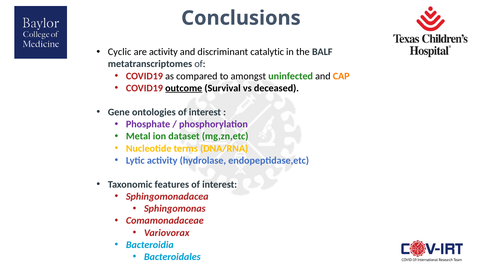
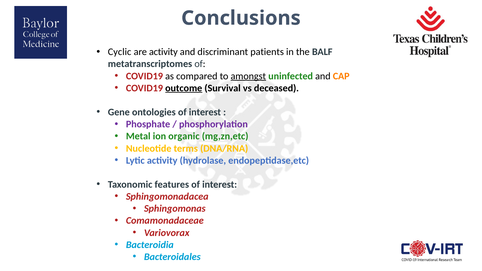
catalytic: catalytic -> patients (267, 52)
amongst underline: none -> present (248, 76)
dataset: dataset -> organic (184, 136)
